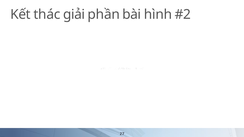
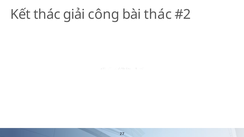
phần: phần -> công (104, 14)
bài hình: hình -> thác (158, 14)
